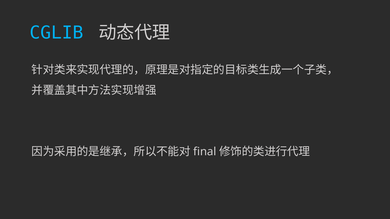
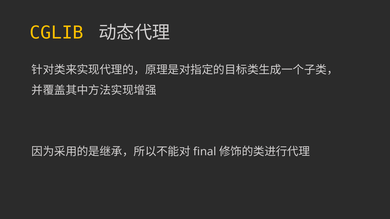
CGLIB colour: light blue -> yellow (57, 33)
